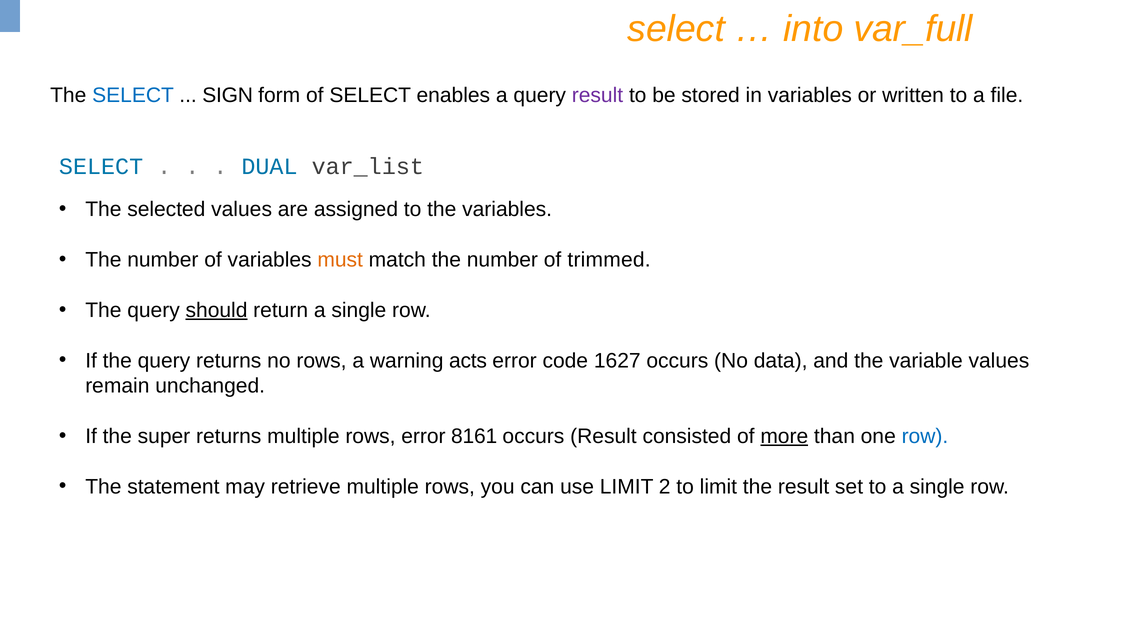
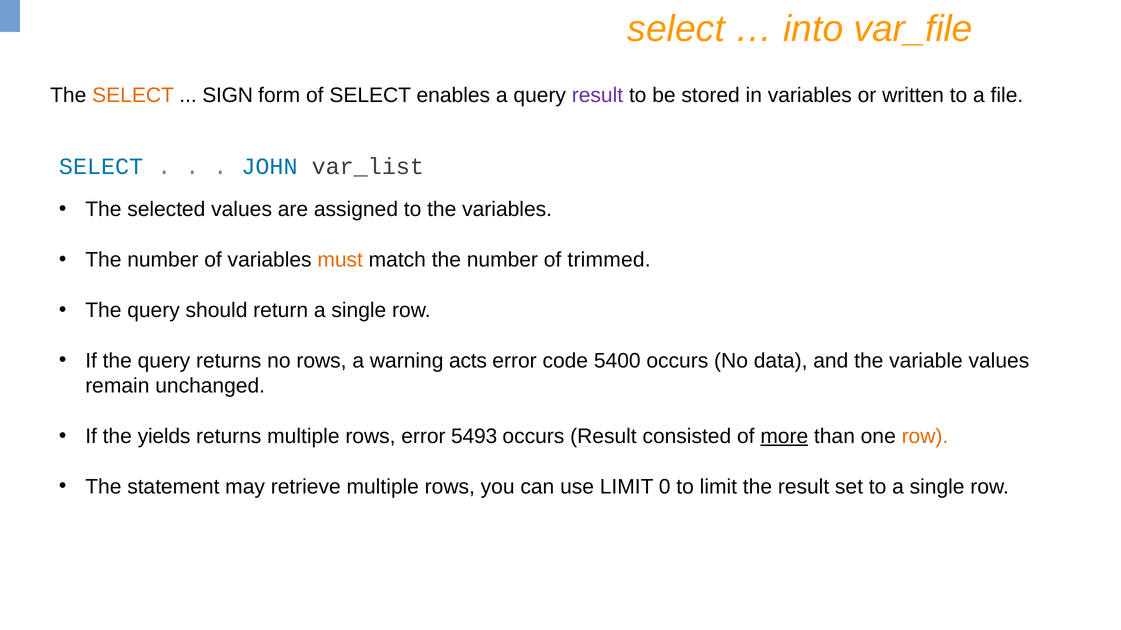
var_full: var_full -> var_file (913, 29)
SELECT colour: blue -> orange (133, 95)
DUAL: DUAL -> JOHN (269, 167)
should underline: present -> none (217, 310)
1627: 1627 -> 5400 (617, 361)
super: super -> yields (164, 437)
8161: 8161 -> 5493 (474, 437)
row colour: blue -> orange (925, 437)
2: 2 -> 0 (665, 487)
